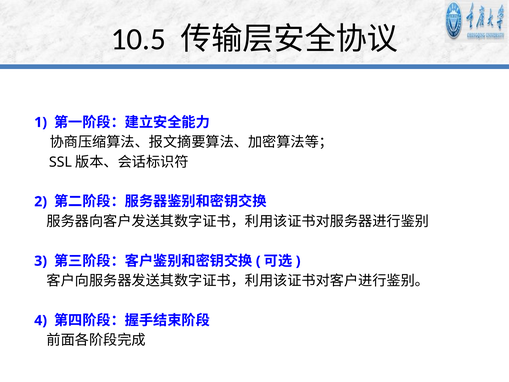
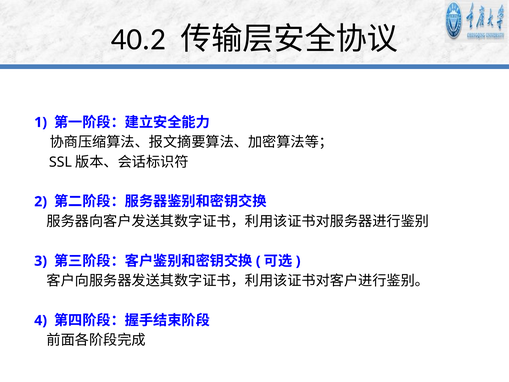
10.5: 10.5 -> 40.2 (138, 39)
